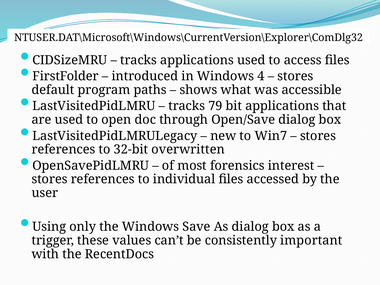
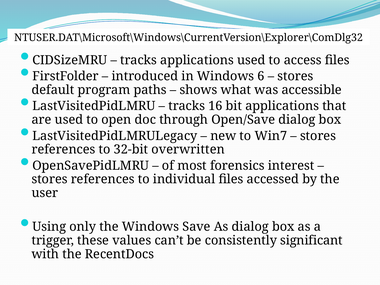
4: 4 -> 6 (261, 76)
79: 79 -> 16 (215, 106)
important: important -> significant (311, 240)
